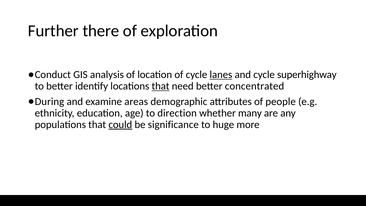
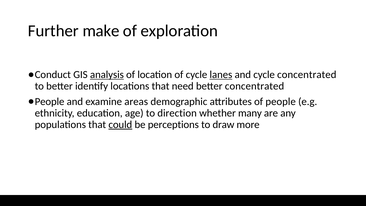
there: there -> make (101, 31)
analysis underline: none -> present (107, 75)
cycle superhighway: superhighway -> concentrated (307, 75)
that underline: present -> none (161, 86)
During: During -> People (50, 101)
significance: significance -> perceptions (173, 124)
huge: huge -> draw (223, 124)
